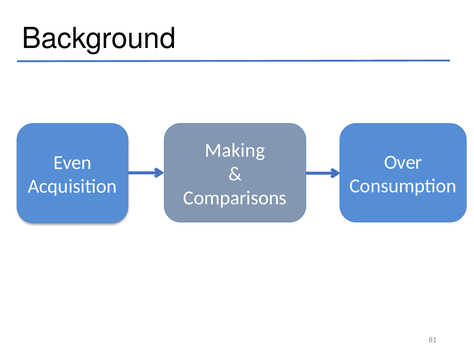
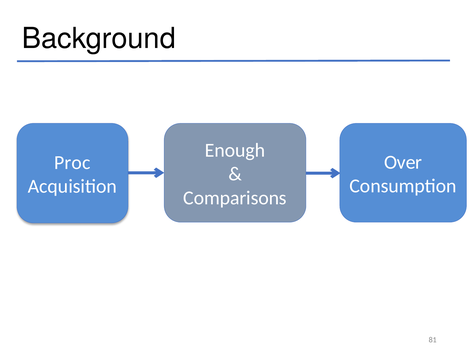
Making: Making -> Enough (235, 150)
Even: Even -> Proc (72, 162)
